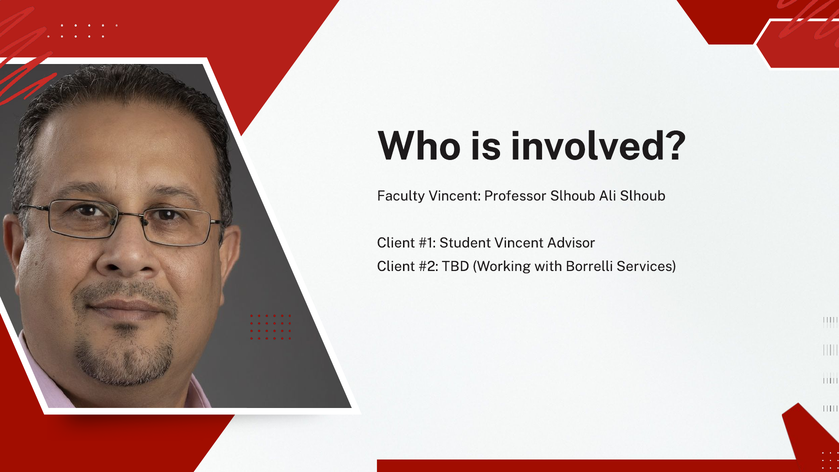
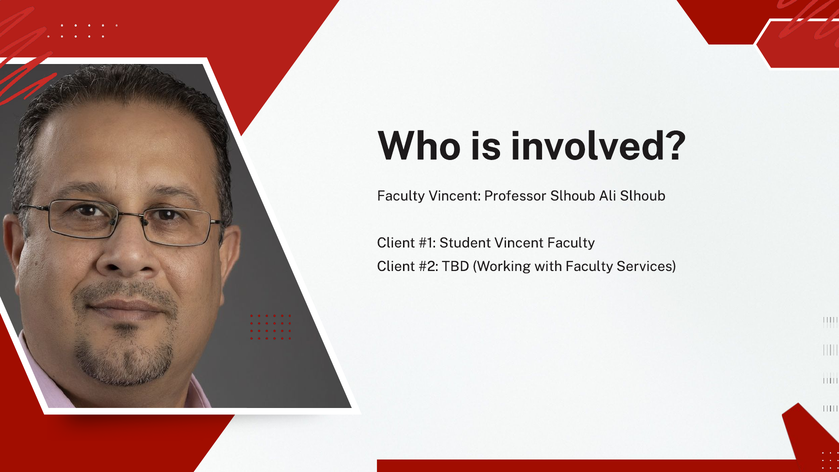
Vincent Advisor: Advisor -> Faculty (571, 243)
with Borrelli: Borrelli -> Faculty (589, 266)
